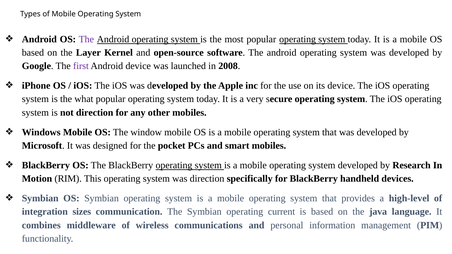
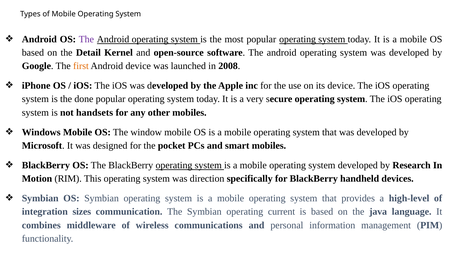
Layer: Layer -> Detail (88, 53)
first colour: purple -> orange (81, 66)
what: what -> done (84, 99)
not direction: direction -> handsets (95, 113)
